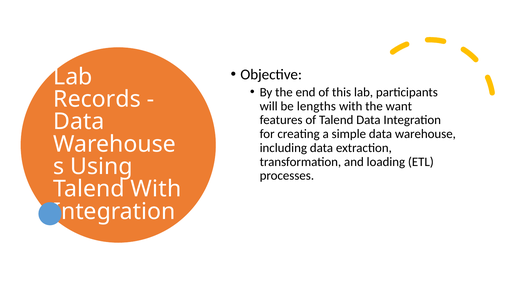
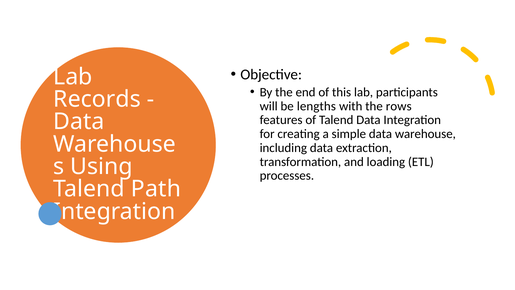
want: want -> rows (399, 106)
Talend With: With -> Path (156, 189)
